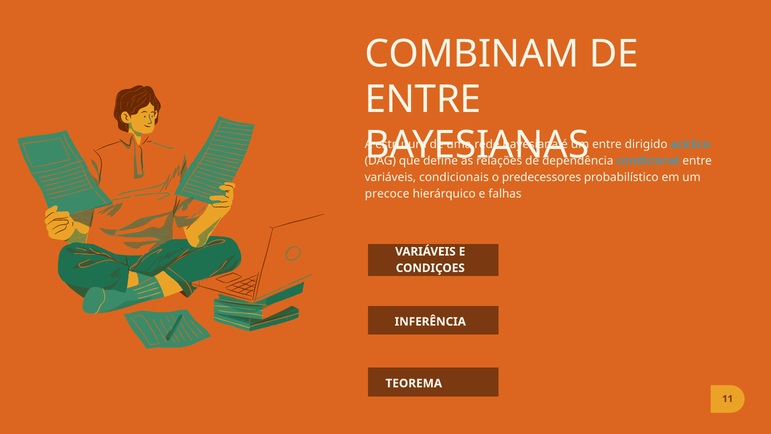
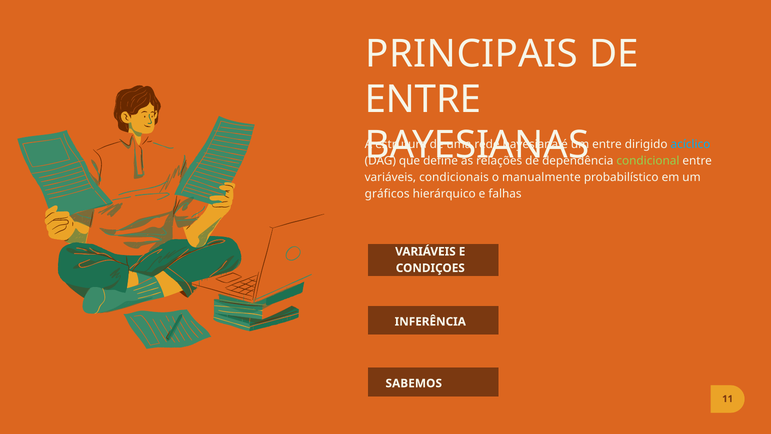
COMBINAM: COMBINAM -> PRINCIPAIS (472, 54)
condicional colour: light blue -> light green (648, 161)
predecessores: predecessores -> manualmente (541, 177)
precoce: precoce -> gráficos (387, 194)
TEOREMA: TEOREMA -> SABEMOS (414, 383)
